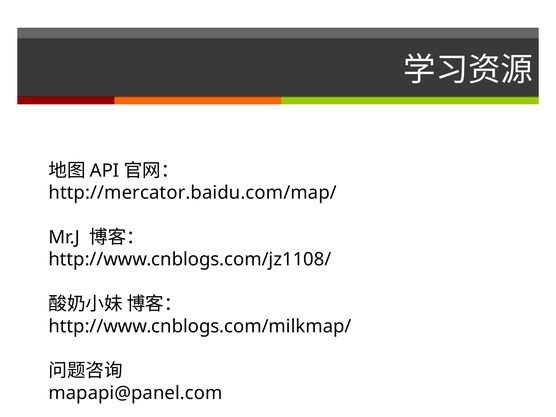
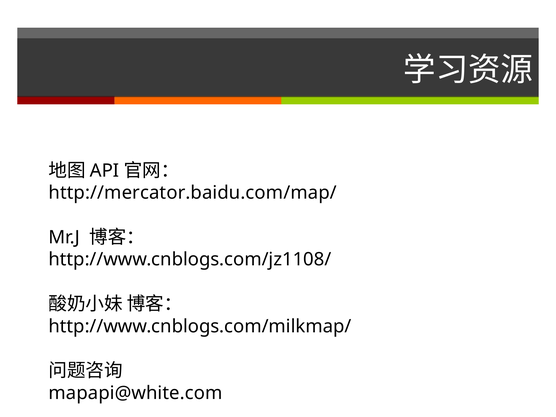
mapapi@panel.com: mapapi@panel.com -> mapapi@white.com (135, 393)
